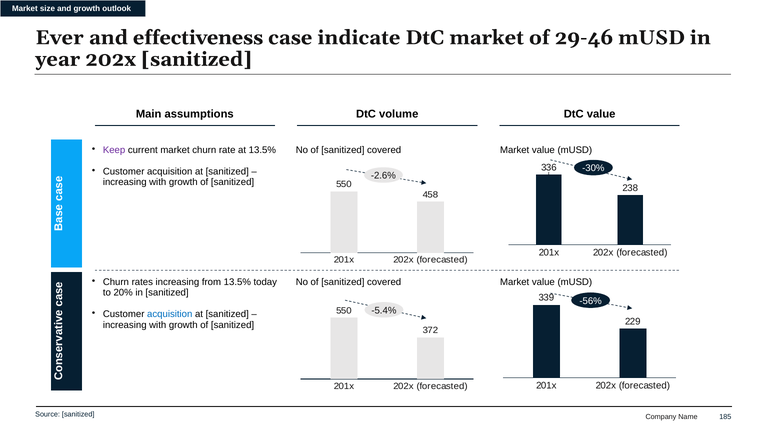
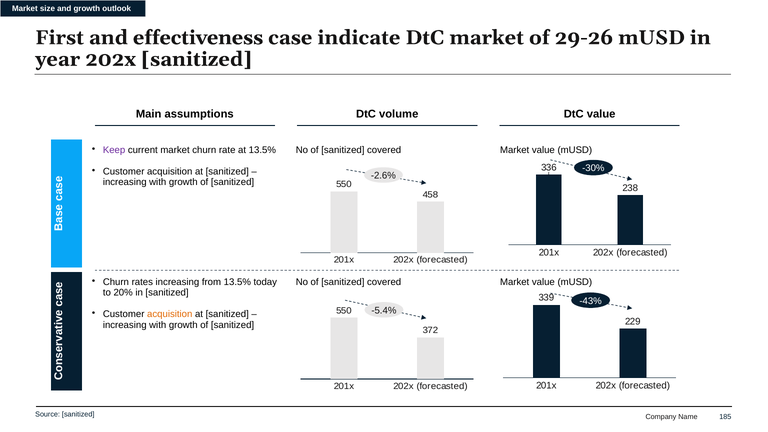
Ever: Ever -> First (60, 38)
29-46: 29-46 -> 29-26 (584, 38)
-56%: -56% -> -43% (591, 301)
acquisition colour: blue -> orange (170, 314)
